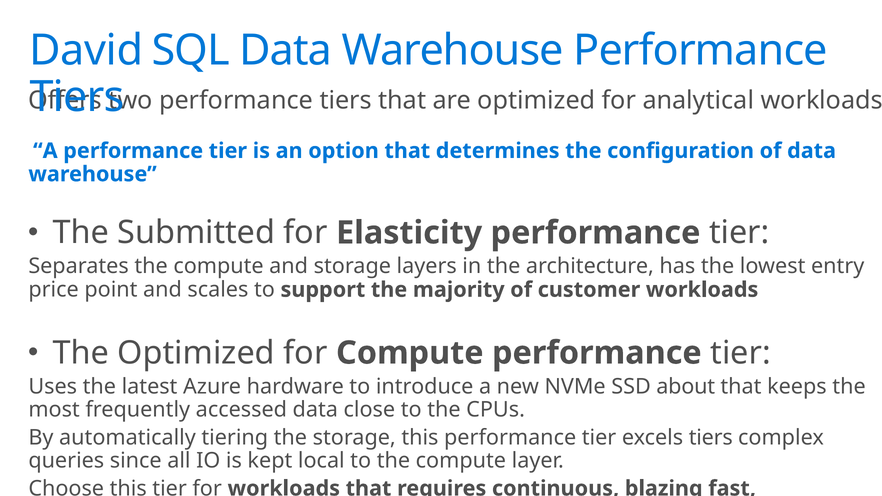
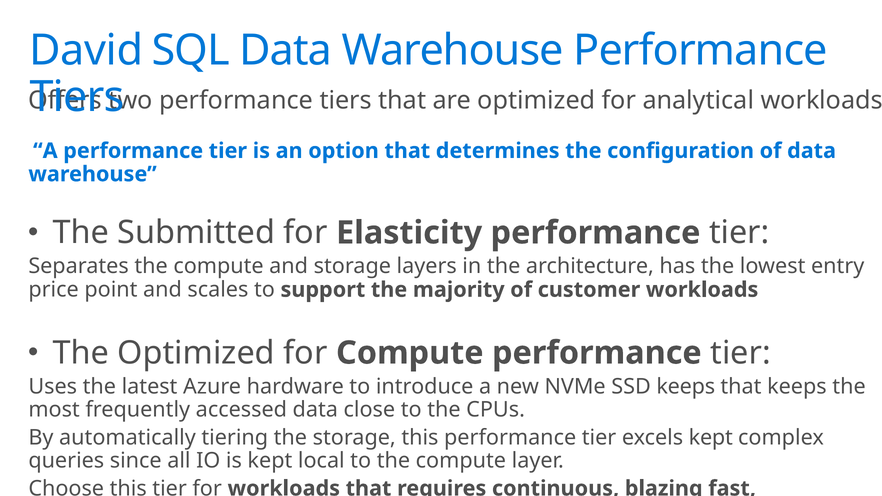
SSD about: about -> keeps (686, 387)
excels tiers: tiers -> kept (711, 438)
